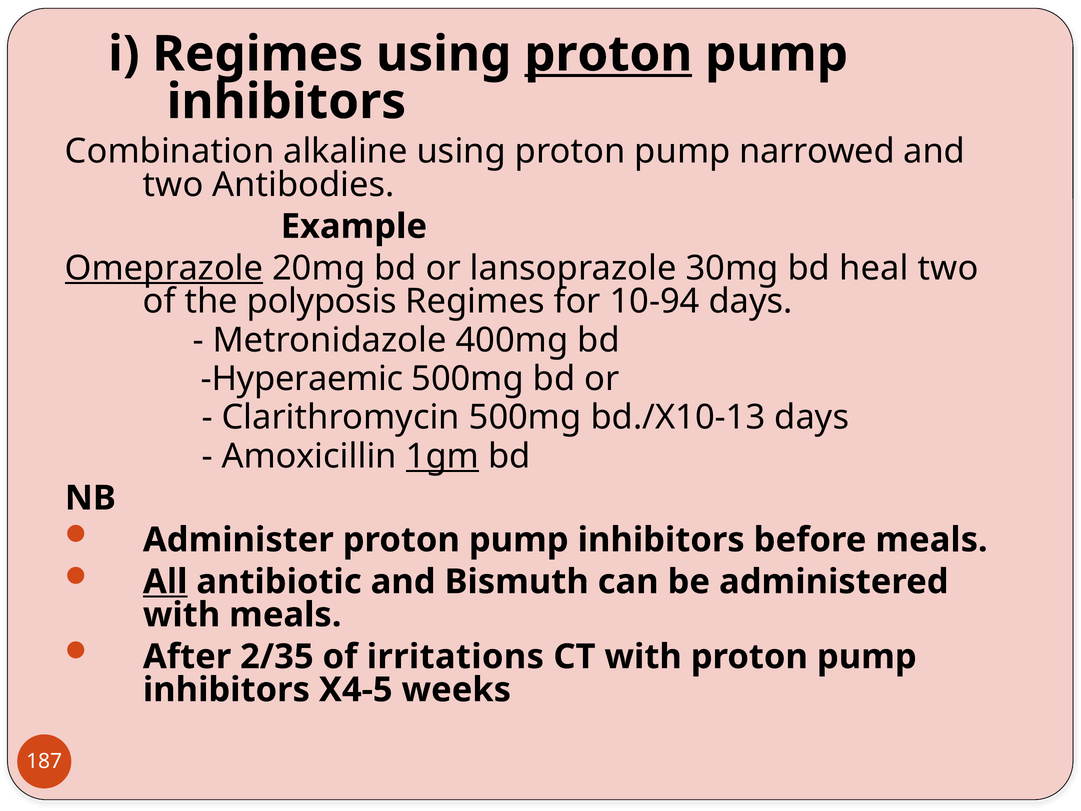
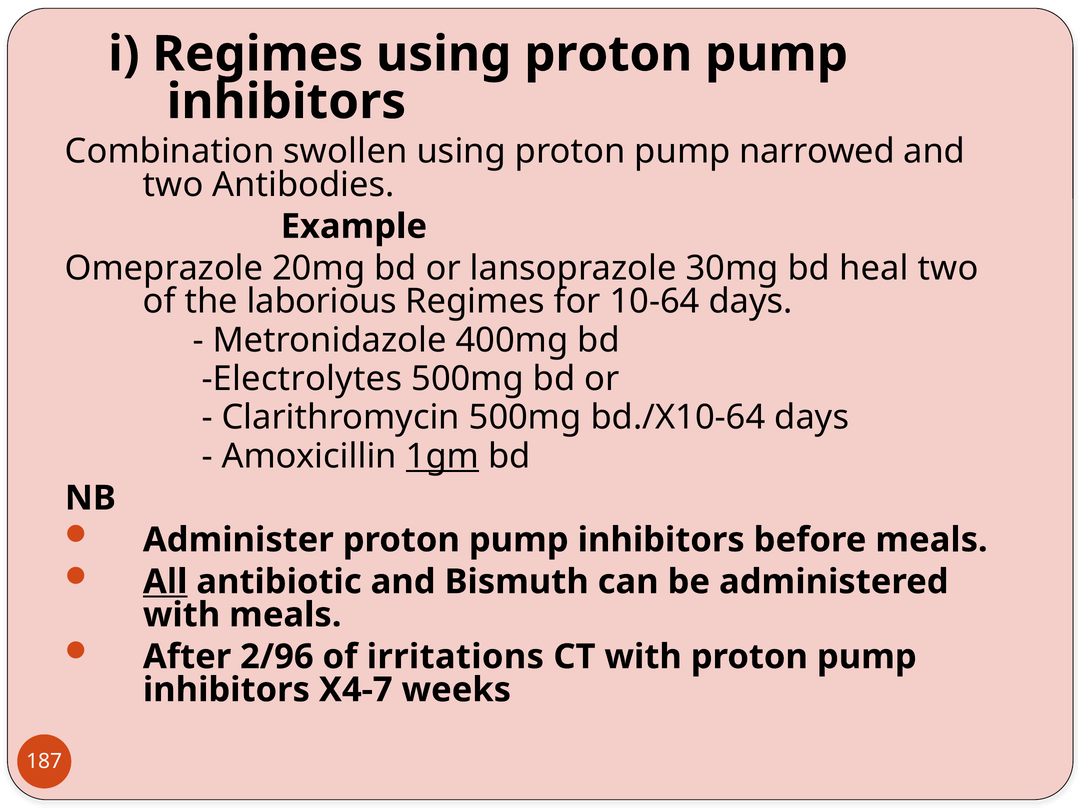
proton underline: present -> none (608, 54)
alkaline: alkaline -> swollen (345, 151)
Omeprazole underline: present -> none (164, 268)
polyposis: polyposis -> laborious (322, 301)
10-94: 10-94 -> 10-64 (655, 301)
Hyperaemic: Hyperaemic -> Electrolytes (302, 379)
bd./X10-13: bd./X10-13 -> bd./X10-64 (678, 417)
2/35: 2/35 -> 2/96 (277, 657)
X4-5: X4-5 -> X4-7 (356, 690)
